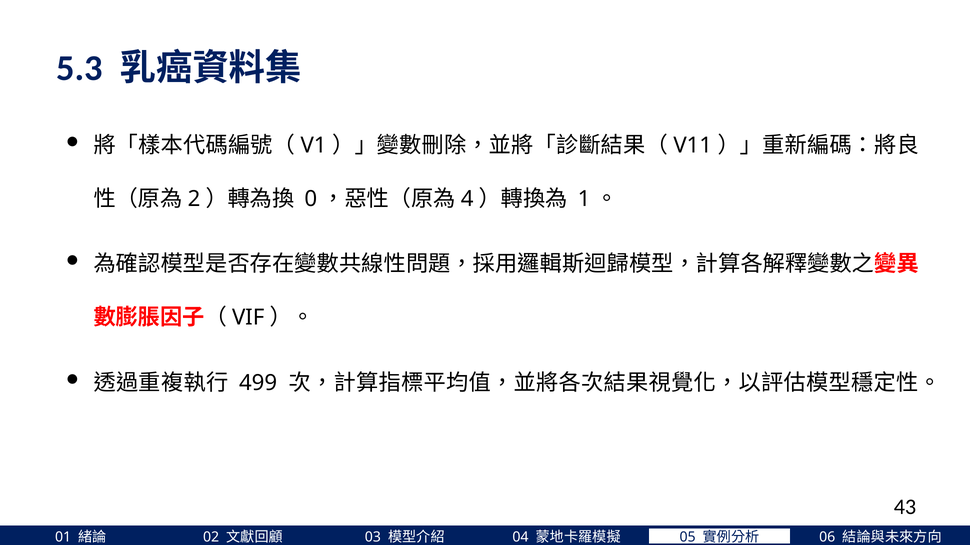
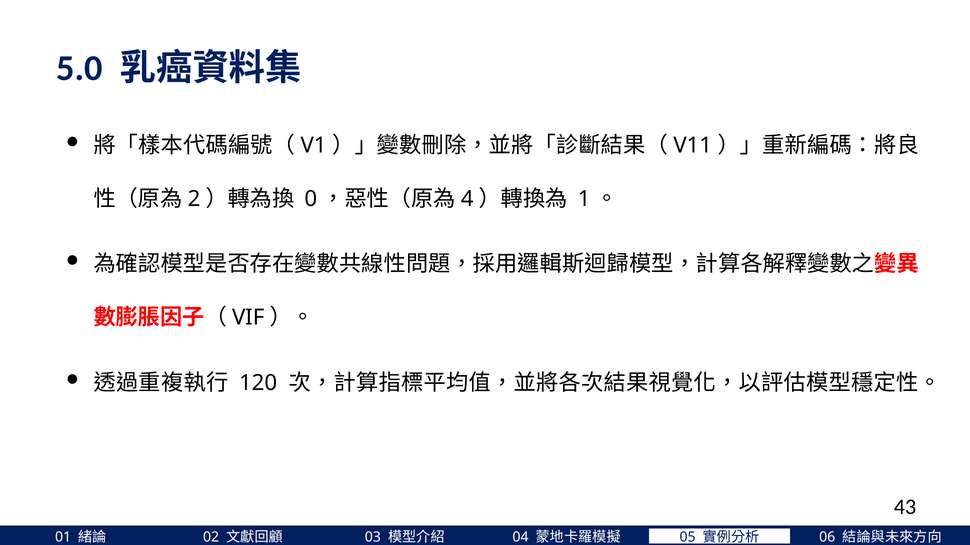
5.3: 5.3 -> 5.0 (80, 68)
499: 499 -> 120 (258, 383)
